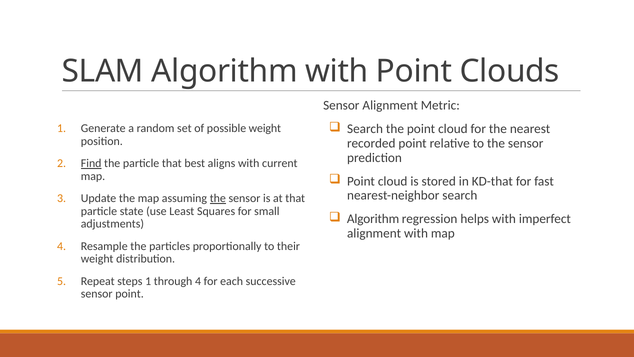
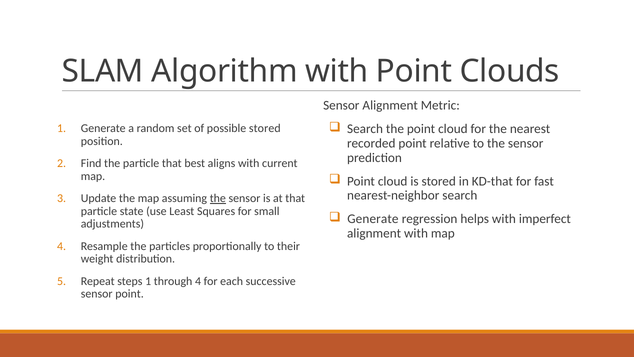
possible weight: weight -> stored (265, 128)
Find underline: present -> none (91, 163)
Algorithm: Algorithm -> Generate (373, 219)
